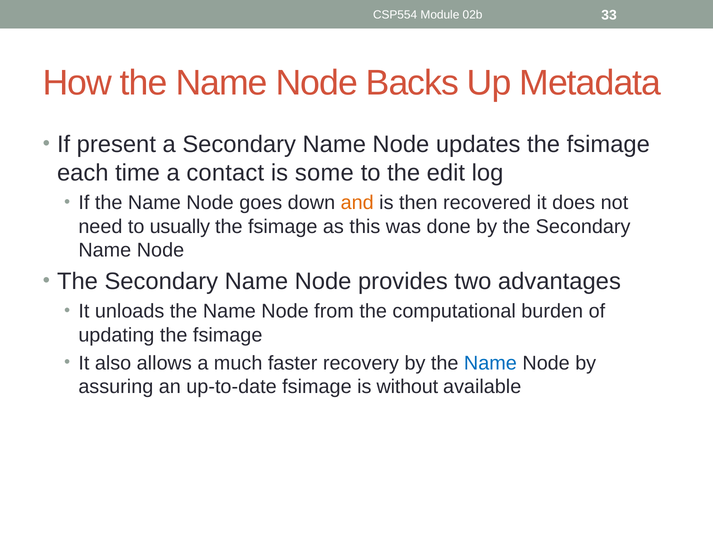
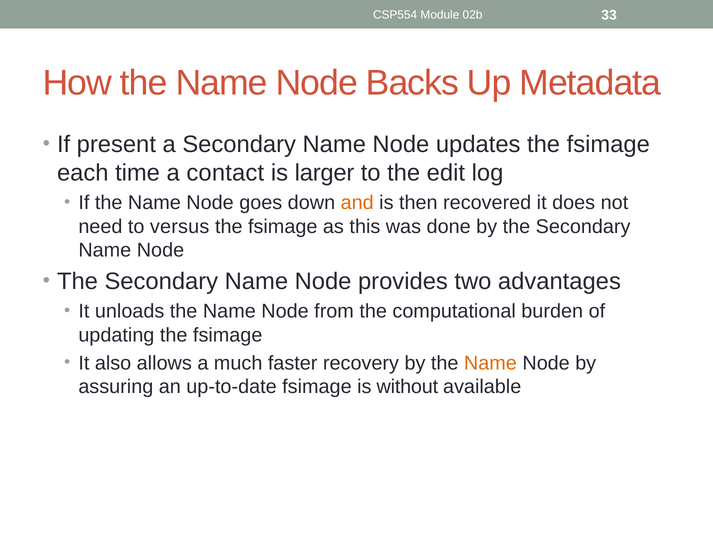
some: some -> larger (325, 173)
usually: usually -> versus (180, 226)
Name colour: blue -> orange (490, 363)
